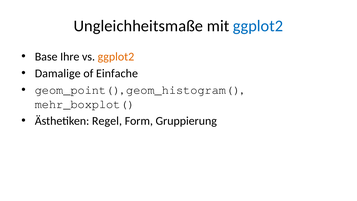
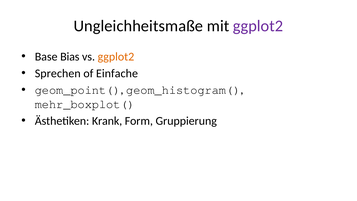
ggplot2 colour: blue -> purple (258, 26)
Ihre: Ihre -> Bias (70, 57)
Damalige: Damalige -> Sprechen (58, 73)
Regel: Regel -> Krank (107, 121)
